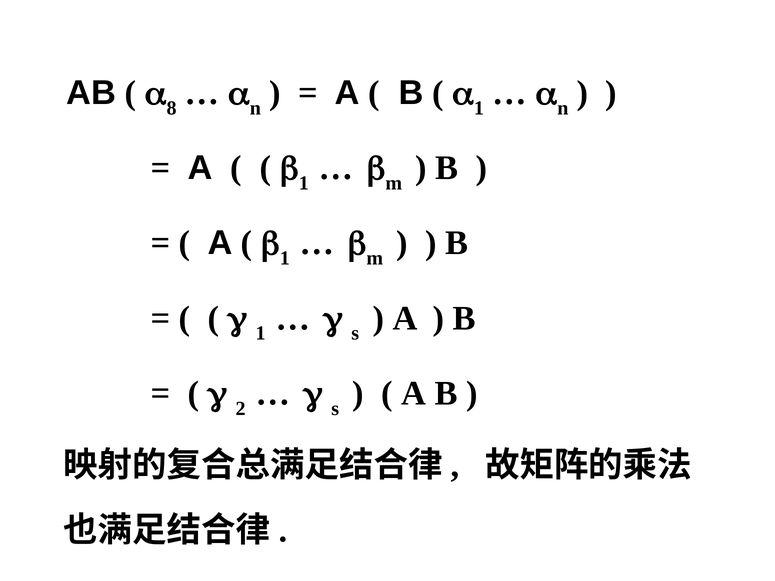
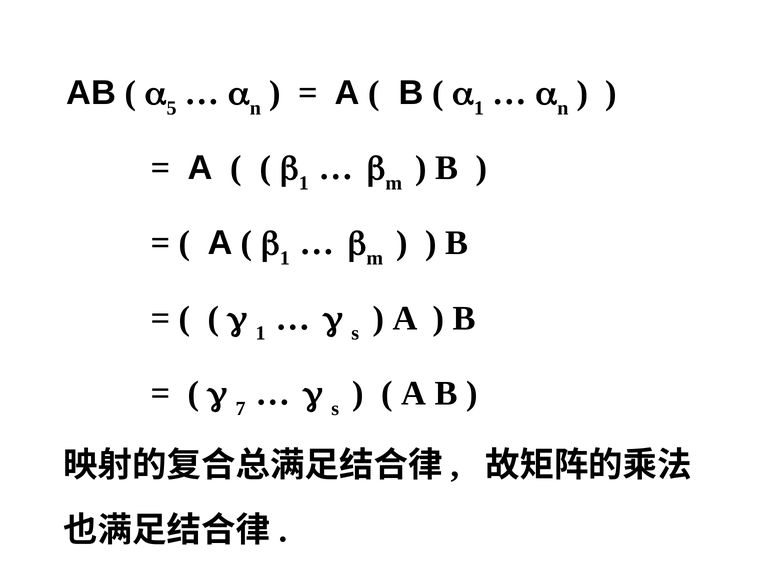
8: 8 -> 5 (172, 108)
2: 2 -> 7 (241, 409)
